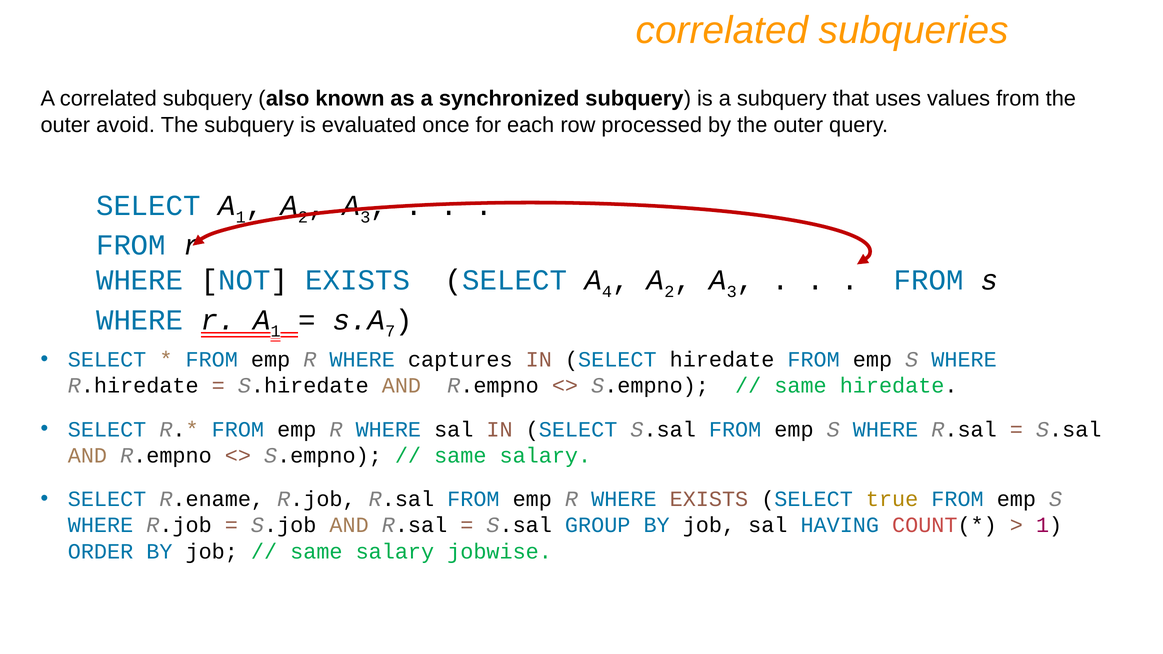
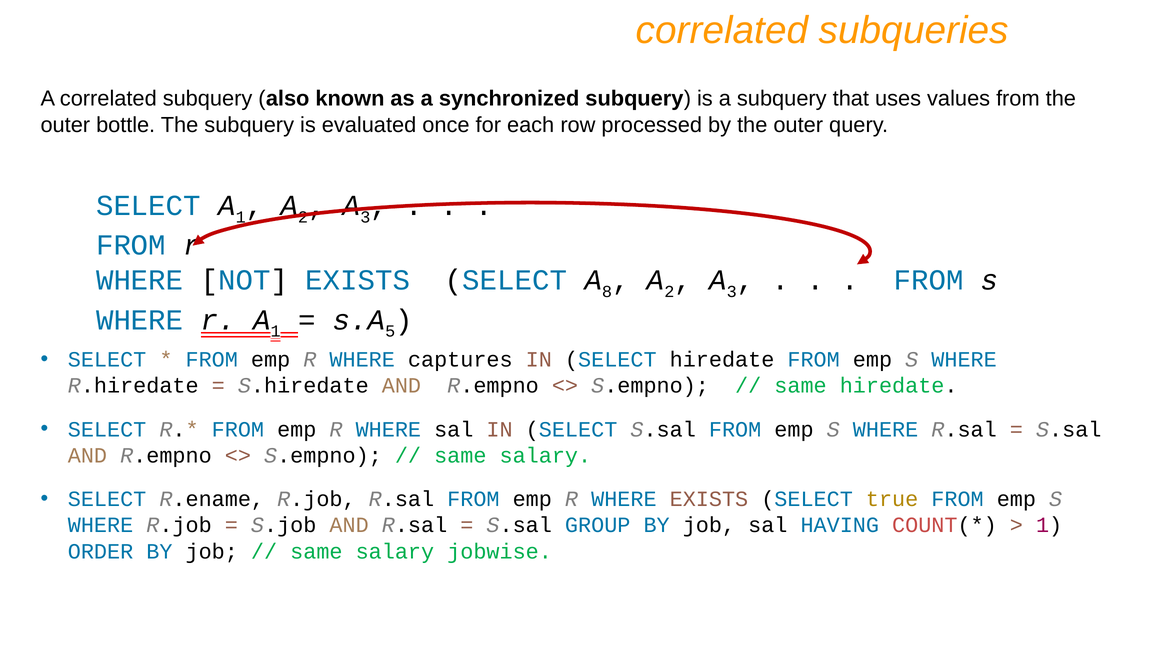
avoid: avoid -> bottle (126, 125)
4: 4 -> 8 (607, 292)
7: 7 -> 5 (390, 331)
